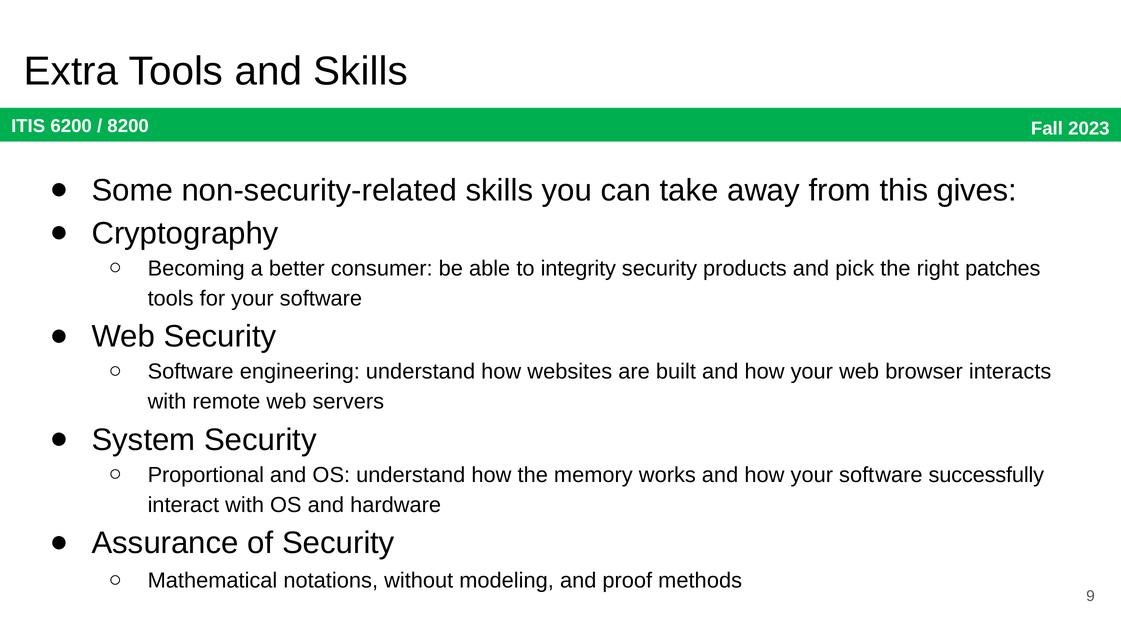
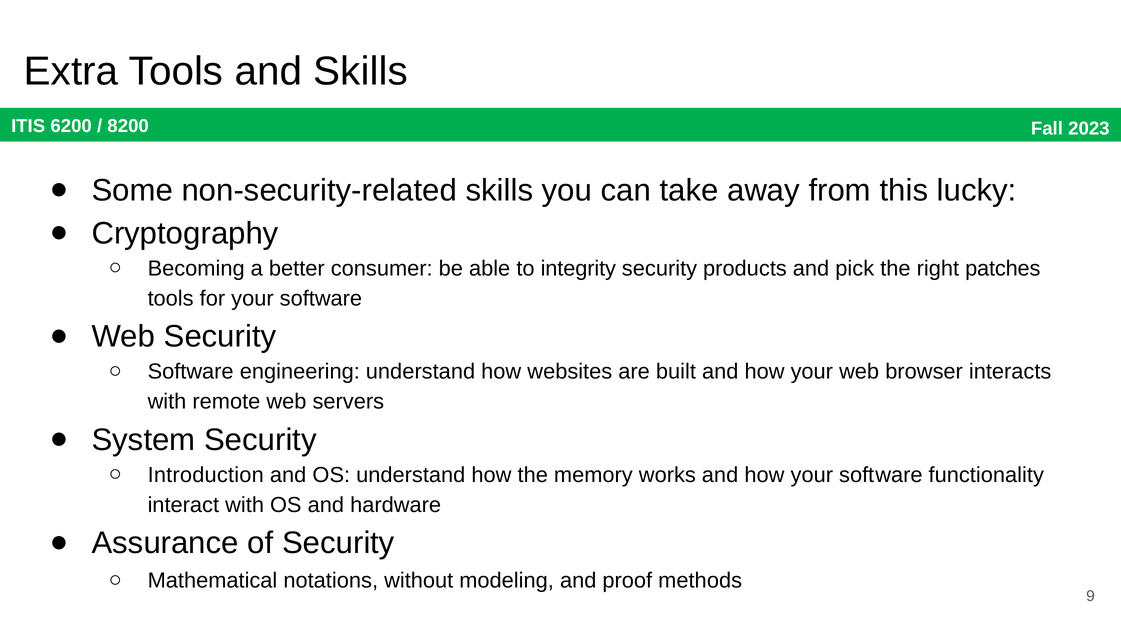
gives: gives -> lucky (977, 191)
Proportional: Proportional -> Introduction (206, 475)
successfully: successfully -> functionality (986, 475)
